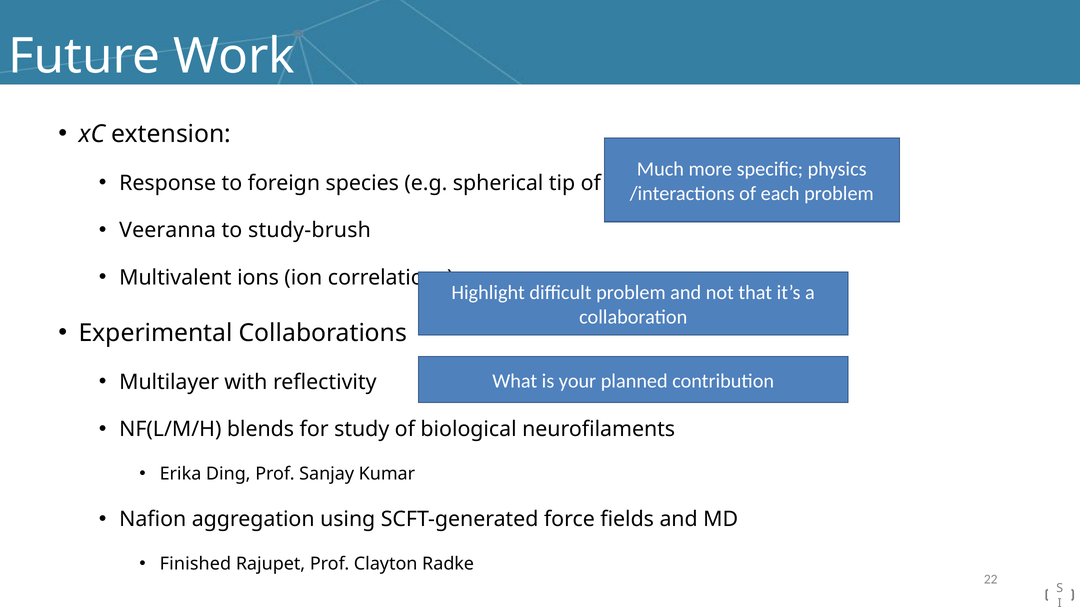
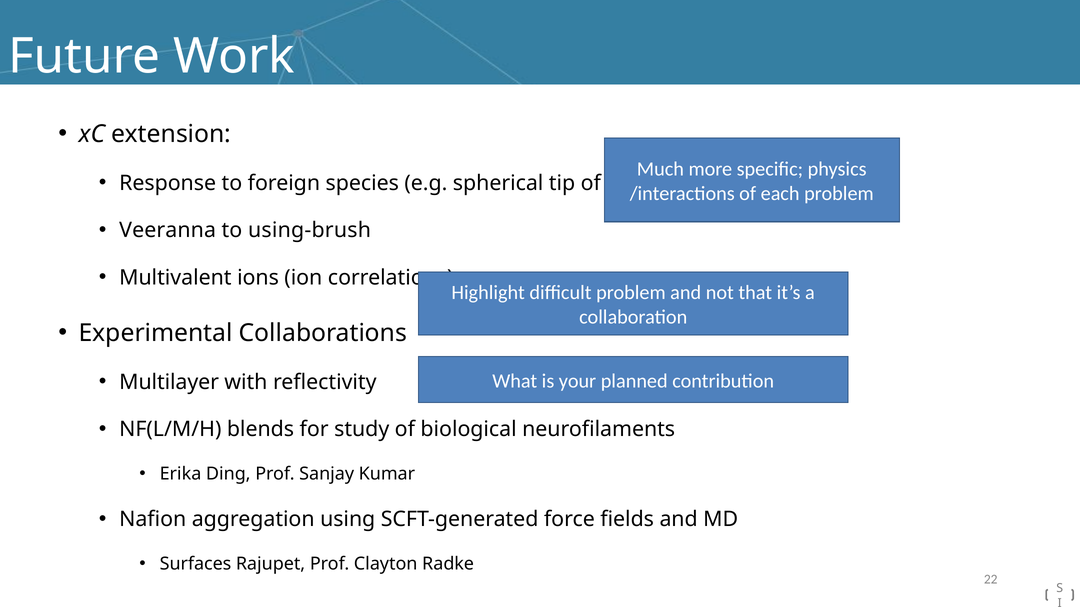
study-brush: study-brush -> using-brush (310, 230)
Finished: Finished -> Surfaces (196, 564)
